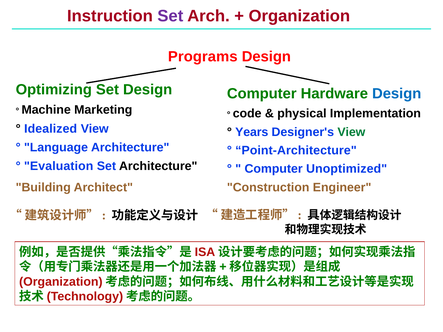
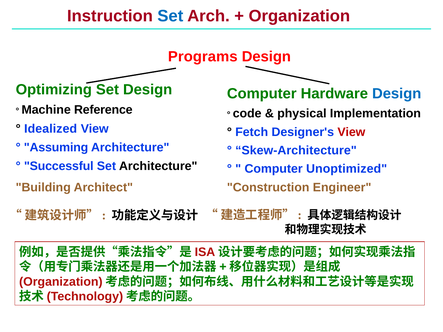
Set colour: purple -> blue (170, 16)
Marketing: Marketing -> Reference (103, 110)
Years: Years -> Fetch (252, 132)
View colour: green -> red (351, 132)
Language: Language -> Assuming (56, 148)
Point-Architecture: Point-Architecture -> Skew-Architecture (296, 151)
Evaluation: Evaluation -> Successful (59, 166)
